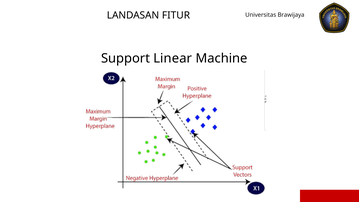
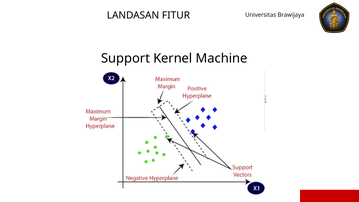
Linear: Linear -> Kernel (173, 58)
